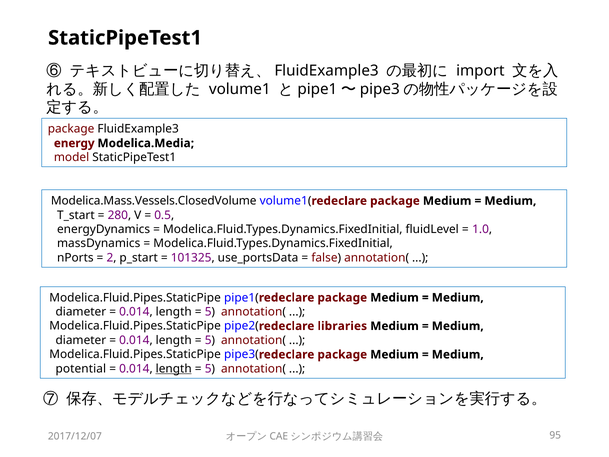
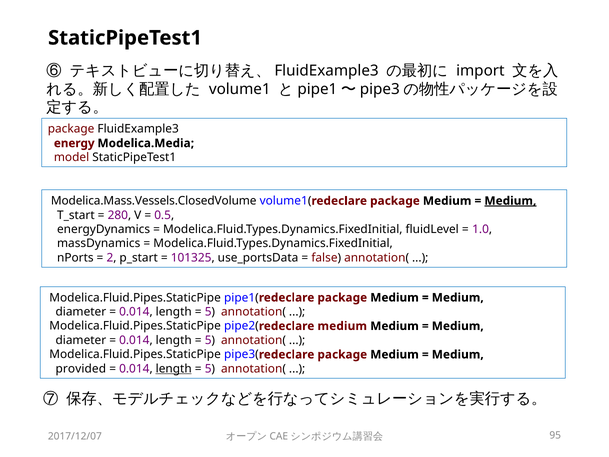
Medium underline: none -> present (510, 201)
pipe2(redeclare libraries: libraries -> medium (342, 326)
potential: potential -> provided (81, 369)
